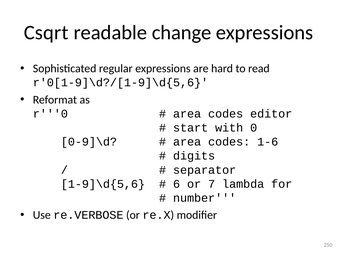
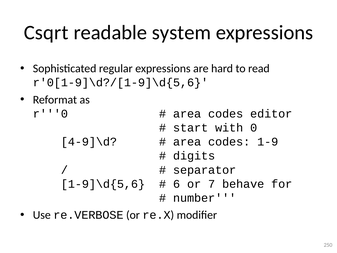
change: change -> system (181, 33)
0-9]\d: 0-9]\d -> 4-9]\d (89, 142)
1-6: 1-6 -> 1-9 (268, 142)
lambda: lambda -> behave (243, 184)
